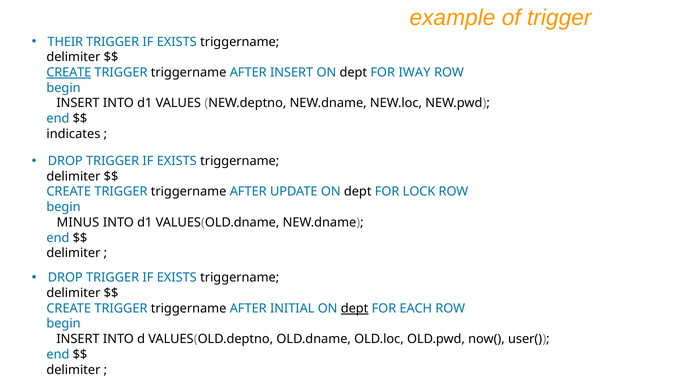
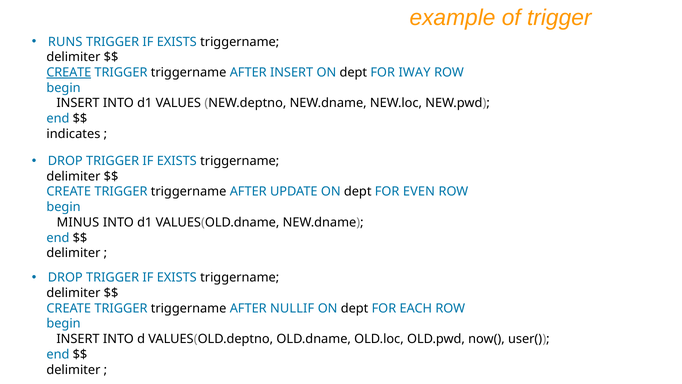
THEIR: THEIR -> RUNS (65, 42)
LOCK: LOCK -> EVEN (419, 192)
INITIAL: INITIAL -> NULLIF (292, 308)
dept underline: present -> none (355, 308)
